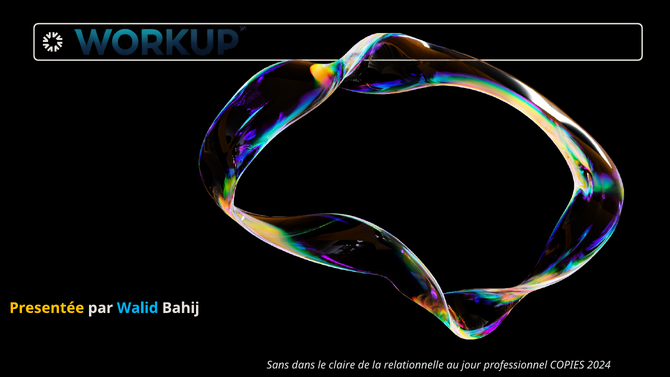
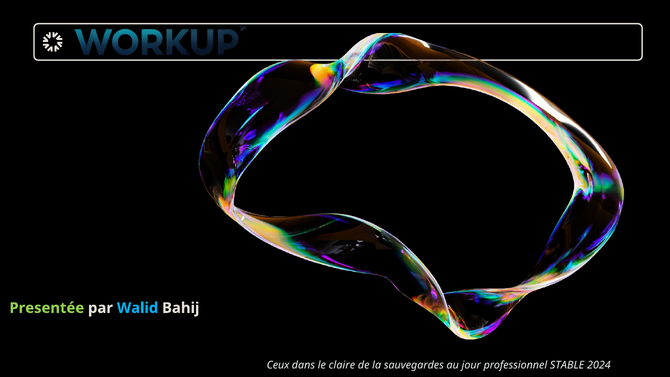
Presentée colour: yellow -> light green (47, 308)
Sans: Sans -> Ceux (278, 365)
relationnelle: relationnelle -> sauvegardes (414, 365)
COPIES: COPIES -> STABLE (567, 365)
